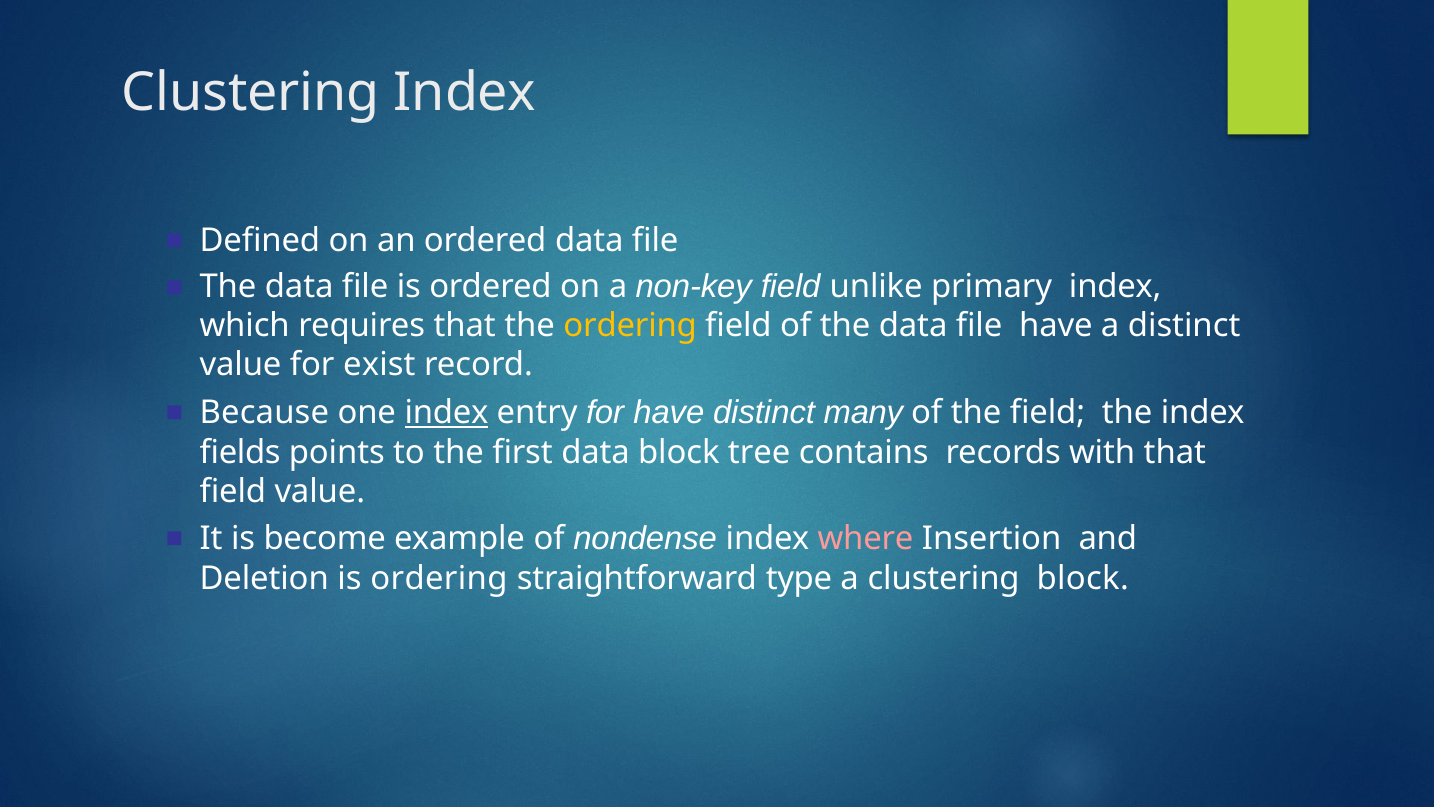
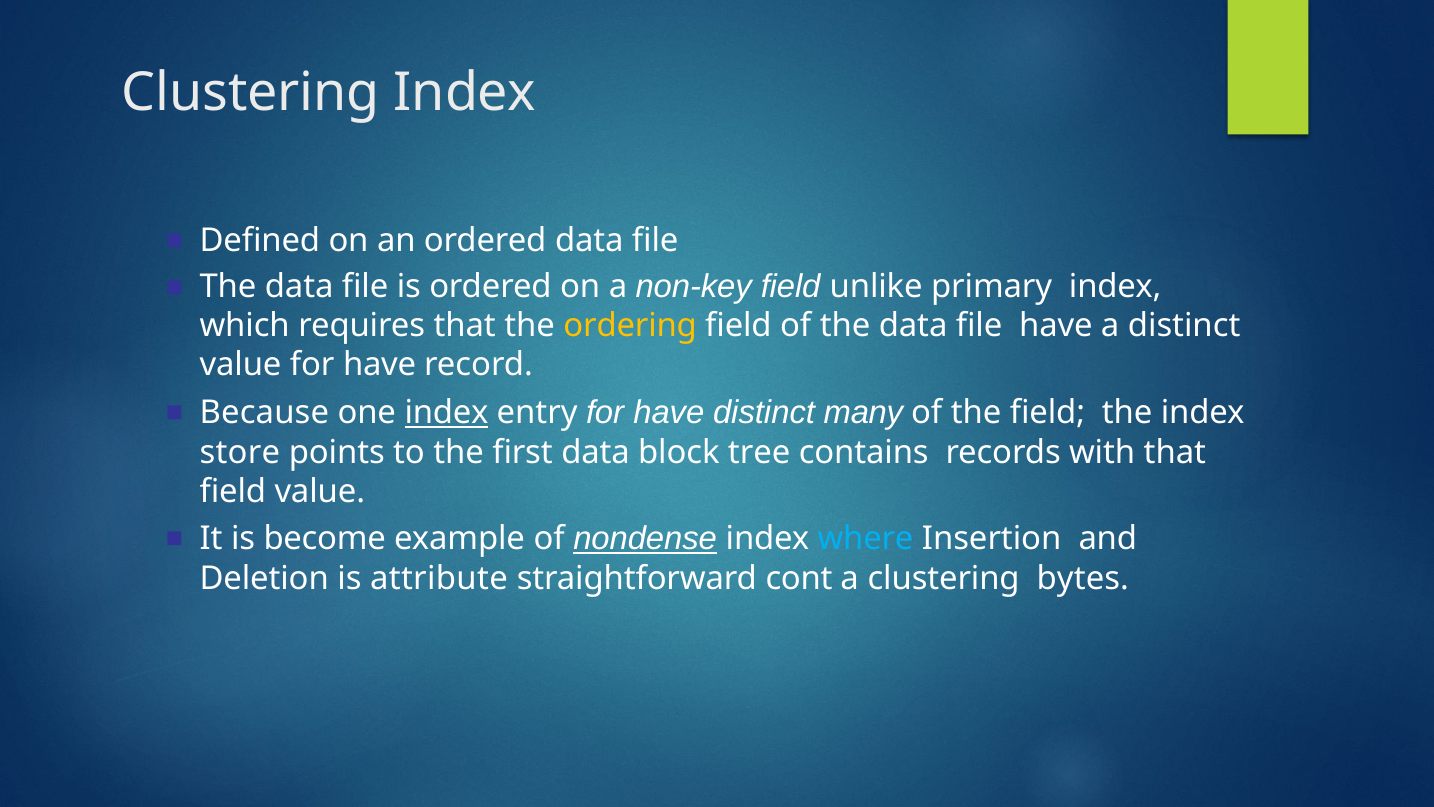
value for exist: exist -> have (380, 364)
fields: fields -> store (240, 452)
nondense underline: none -> present (645, 539)
where colour: pink -> light blue (866, 539)
is ordering: ordering -> attribute (439, 578)
type: type -> cont (799, 578)
clustering block: block -> bytes (1083, 578)
